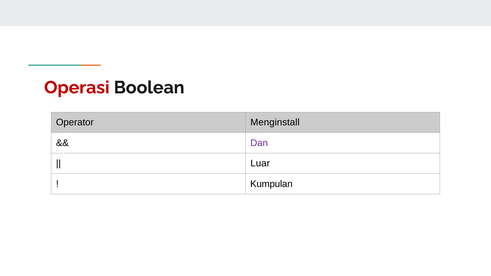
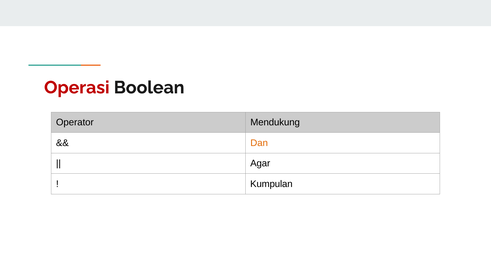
Menginstall: Menginstall -> Mendukung (275, 123)
Dan colour: purple -> orange (259, 143)
Luar: Luar -> Agar (260, 164)
